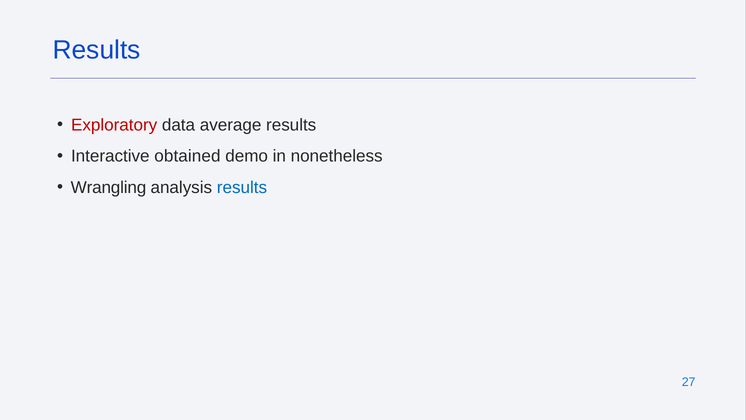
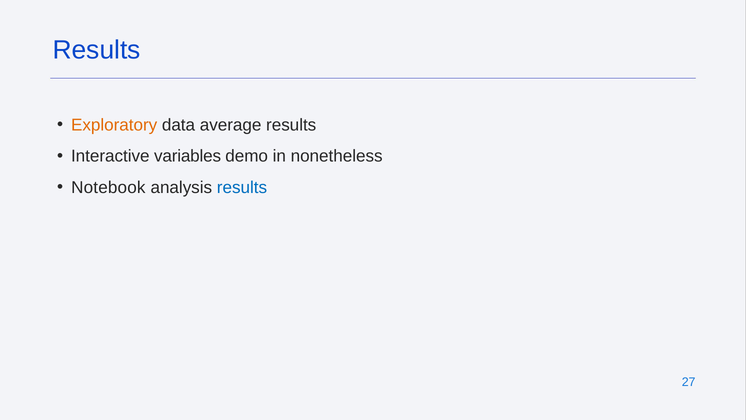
Exploratory colour: red -> orange (114, 125)
obtained: obtained -> variables (188, 156)
Wrangling: Wrangling -> Notebook (108, 188)
